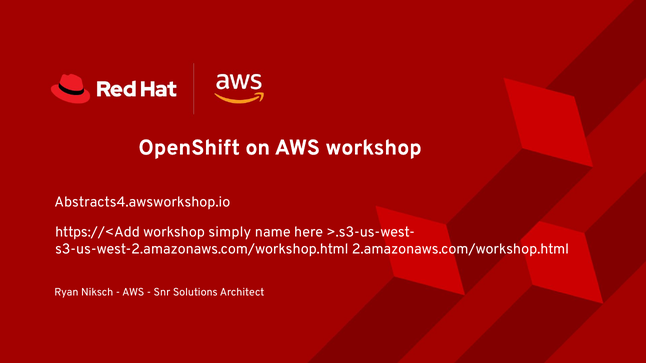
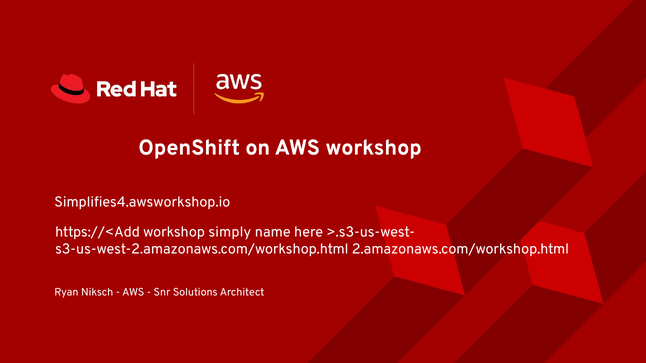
Abstracts4.awsworkshop.io: Abstracts4.awsworkshop.io -> Simplifies4.awsworkshop.io (142, 202)
